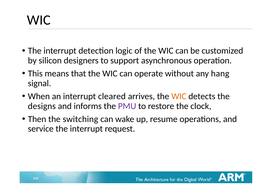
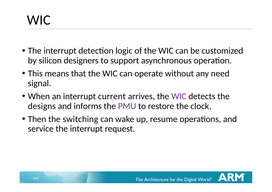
hang: hang -> need (220, 74)
cleared: cleared -> current (112, 96)
WIC colour: orange -> purple (179, 96)
